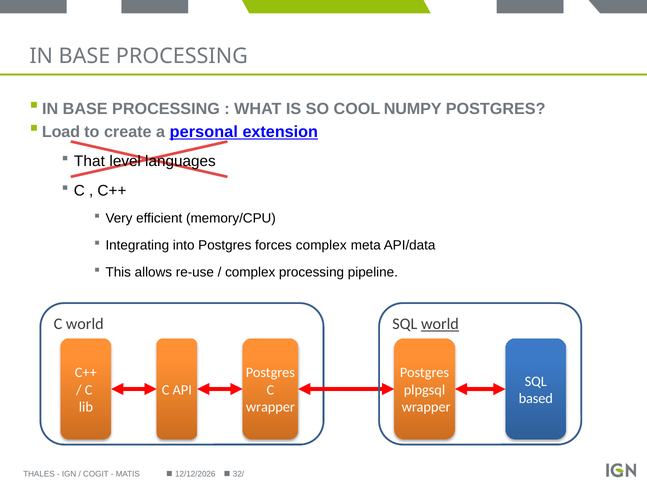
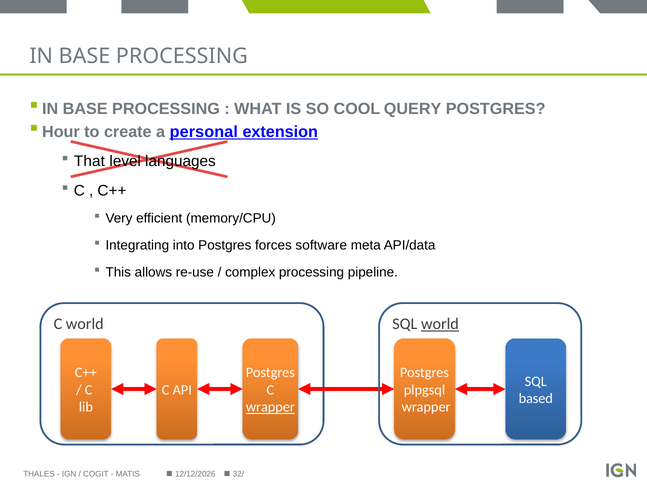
NUMPY: NUMPY -> QUERY (413, 109)
Load: Load -> Hour (61, 132)
forces complex: complex -> software (321, 245)
wrapper underline: none -> present (270, 407)
